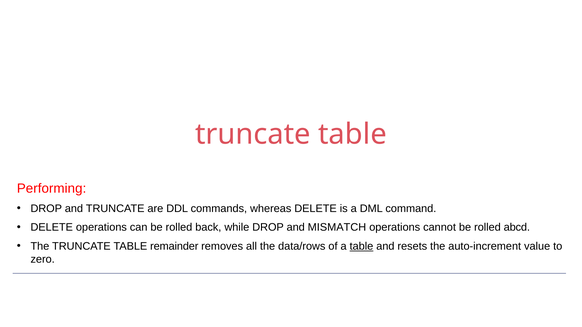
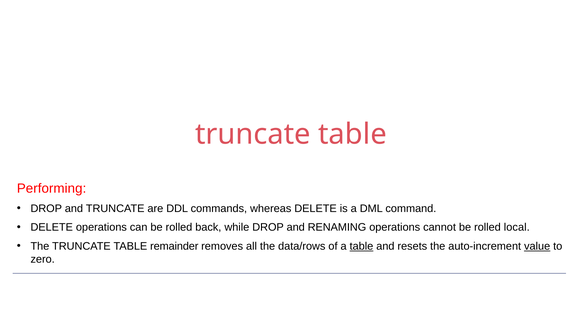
MISMATCH: MISMATCH -> RENAMING (337, 228)
abcd: abcd -> local (517, 228)
value underline: none -> present (537, 247)
